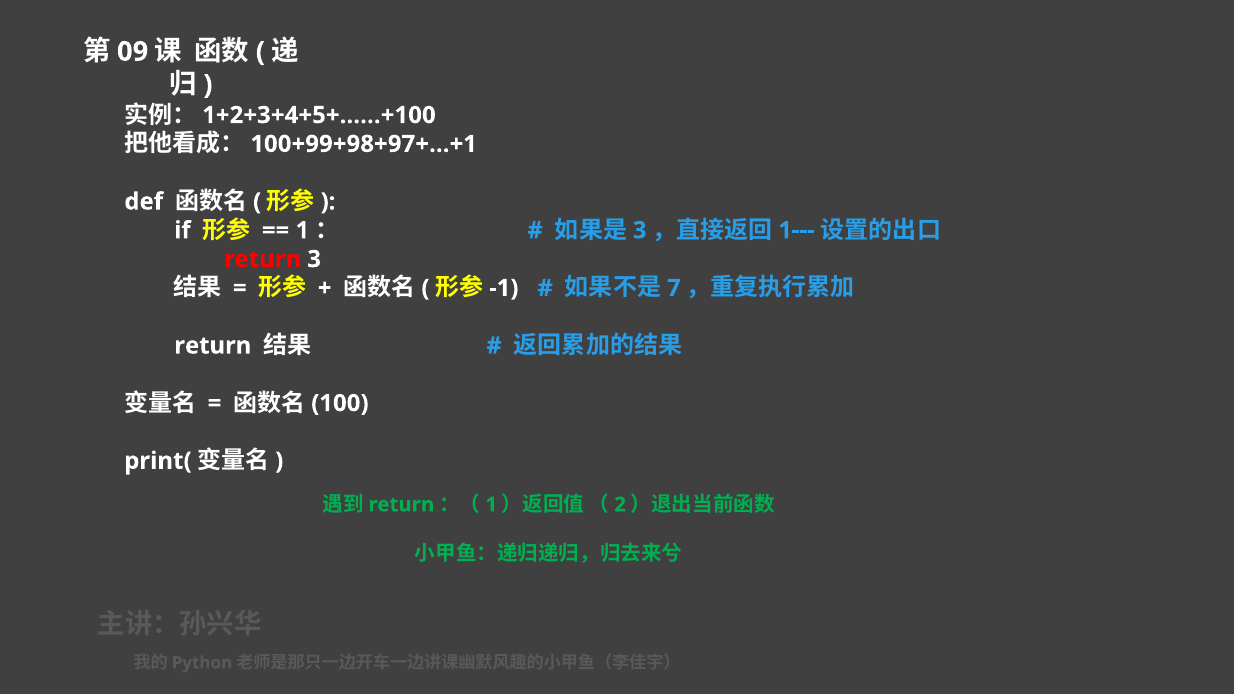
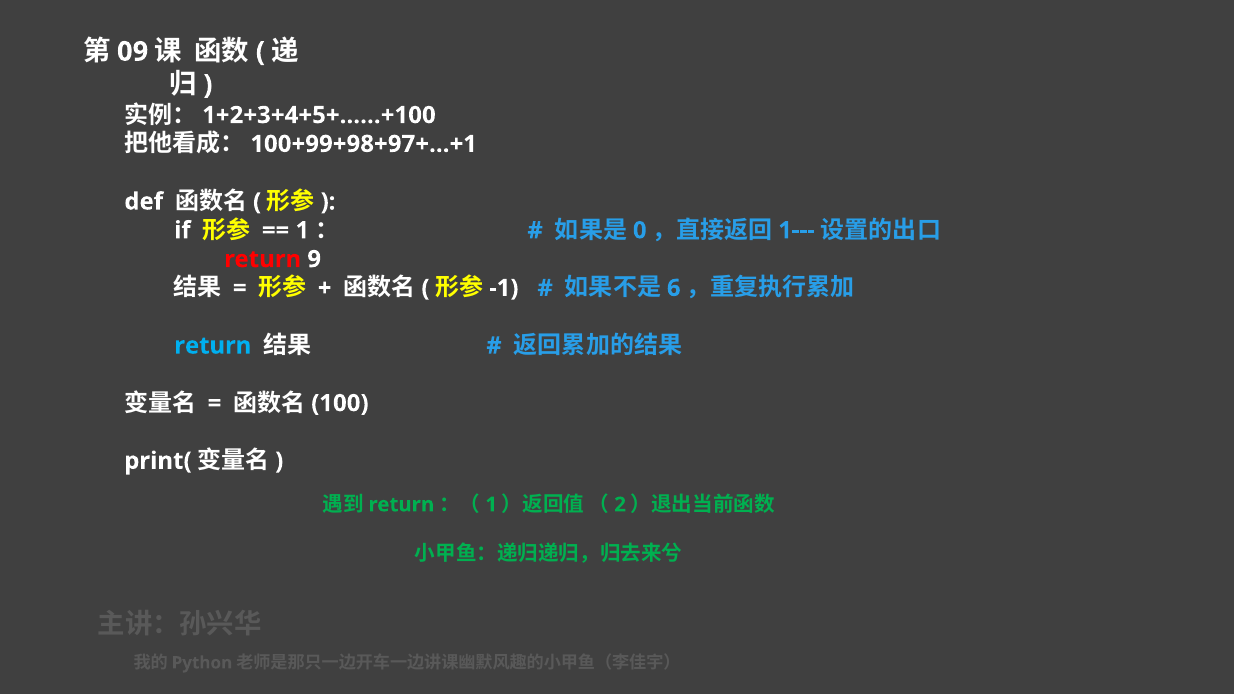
3: 3 -> 0 (640, 230)
return 3: 3 -> 9 (314, 259)
7: 7 -> 6 (674, 288)
return colour: white -> light blue (213, 346)
